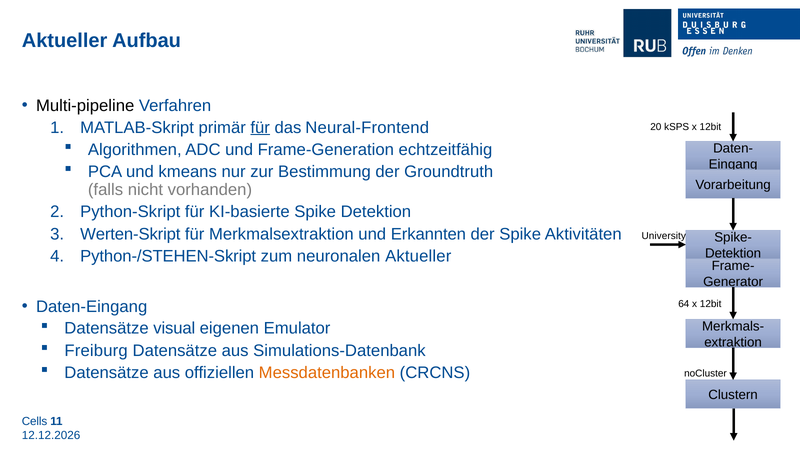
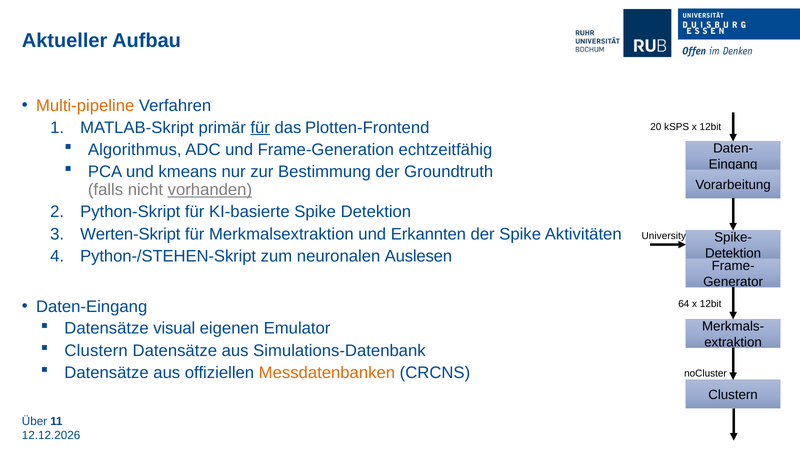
Multi-pipeline colour: black -> orange (85, 106)
Neural-Frontend: Neural-Frontend -> Plotten-Frontend (367, 128)
Algorithmen: Algorithmen -> Algorithmus (135, 150)
vorhanden underline: none -> present (210, 190)
neuronalen Aktueller: Aktueller -> Auslesen (418, 256)
Freiburg: Freiburg -> Clustern (96, 351)
Cells: Cells -> Über (34, 421)
